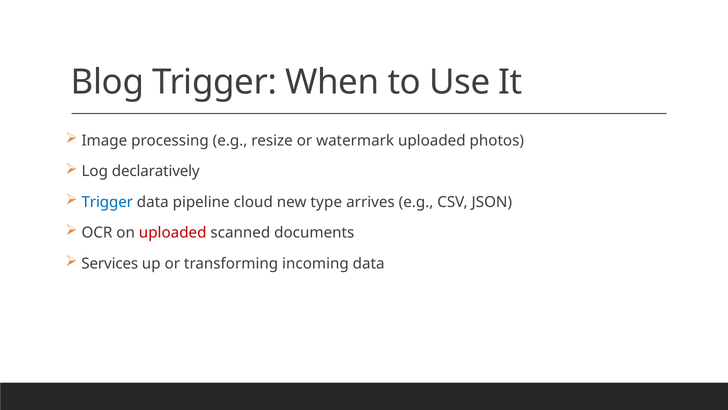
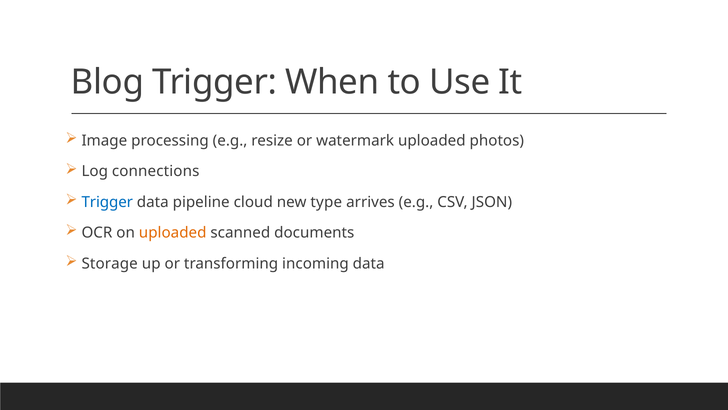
declaratively: declaratively -> connections (156, 171)
uploaded colour: red -> orange (173, 233)
Services: Services -> Storage (110, 263)
